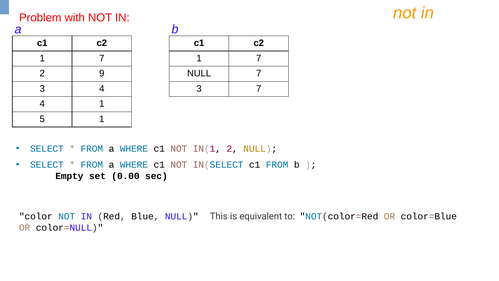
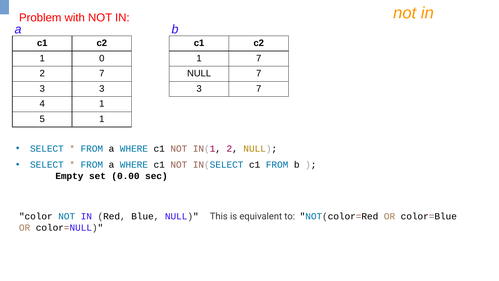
7: 7 -> 0 (102, 58)
2 9: 9 -> 7 (102, 73)
3 4: 4 -> 3 (102, 89)
